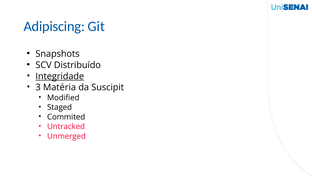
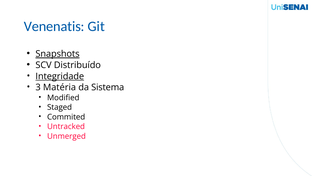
Adipiscing: Adipiscing -> Venenatis (54, 26)
Snapshots underline: none -> present (58, 54)
Suscipit: Suscipit -> Sistema (108, 87)
